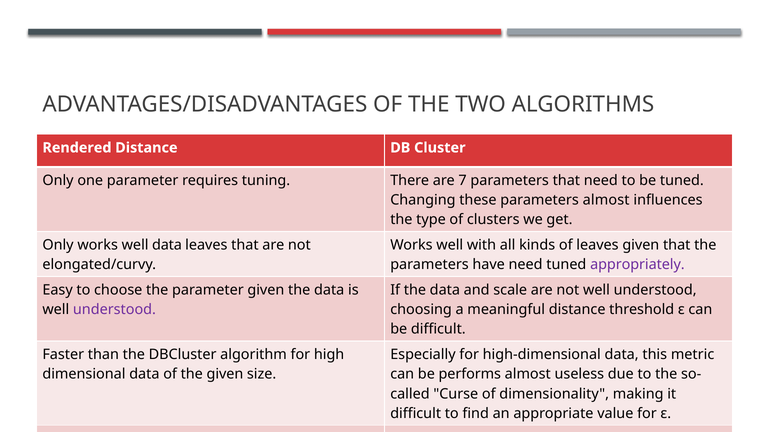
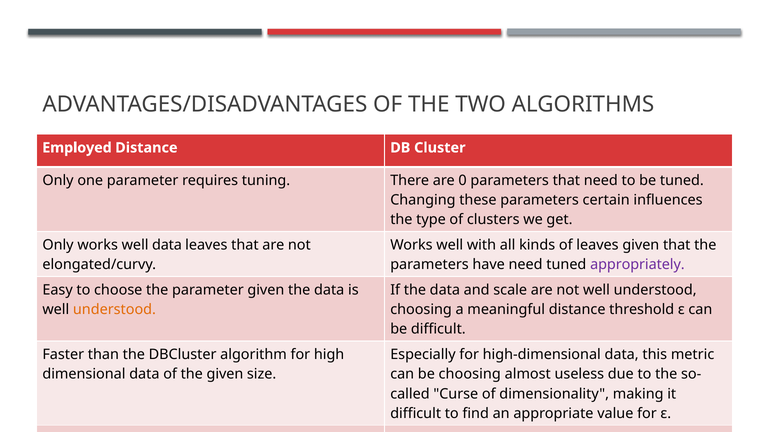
Rendered: Rendered -> Employed (77, 148)
7: 7 -> 0 (463, 181)
parameters almost: almost -> certain (606, 200)
understood colour: purple -> orange (114, 310)
be performs: performs -> choosing (470, 375)
